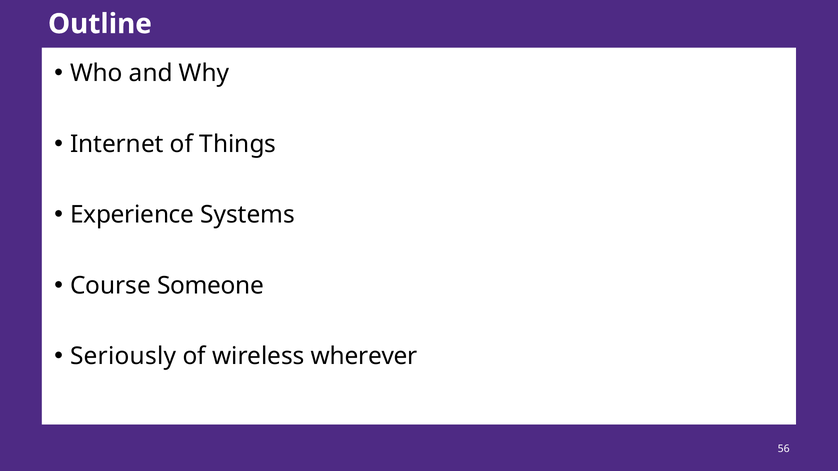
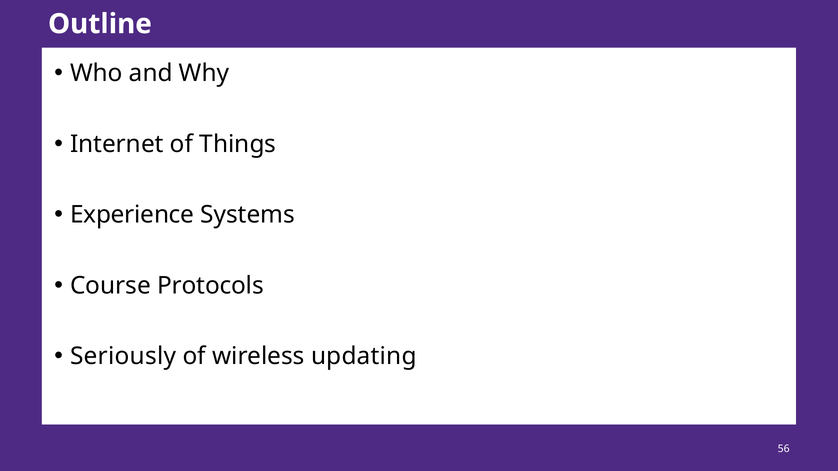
Someone: Someone -> Protocols (210, 286)
wherever: wherever -> updating (364, 356)
